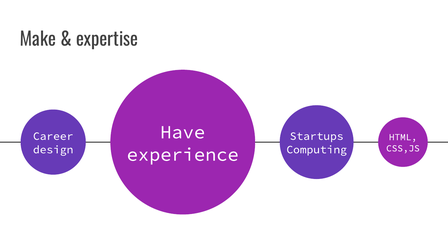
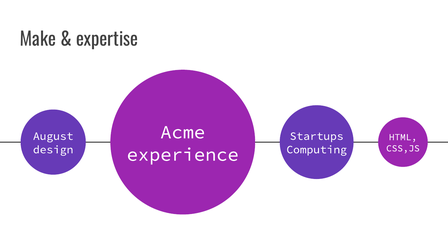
Have: Have -> Acme (183, 132)
Career: Career -> August (53, 136)
